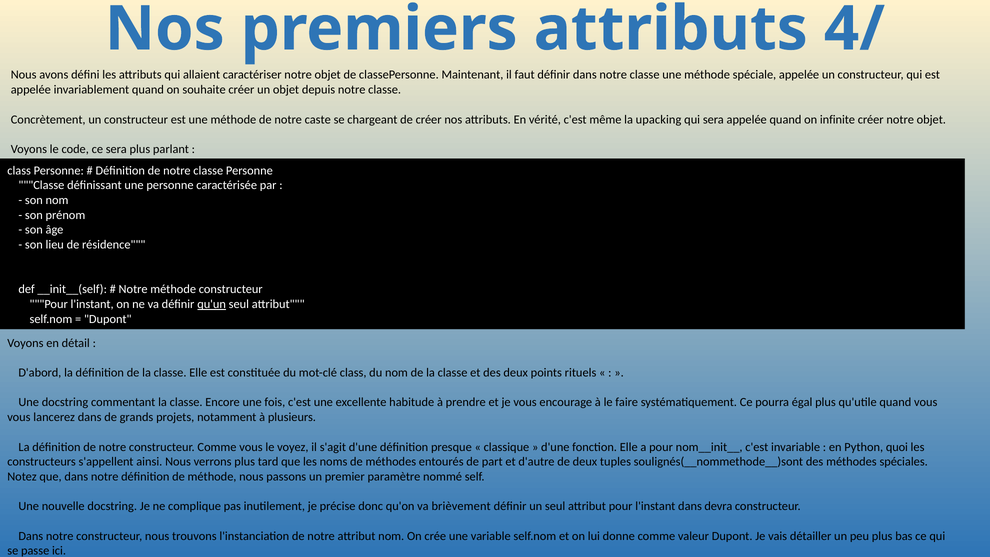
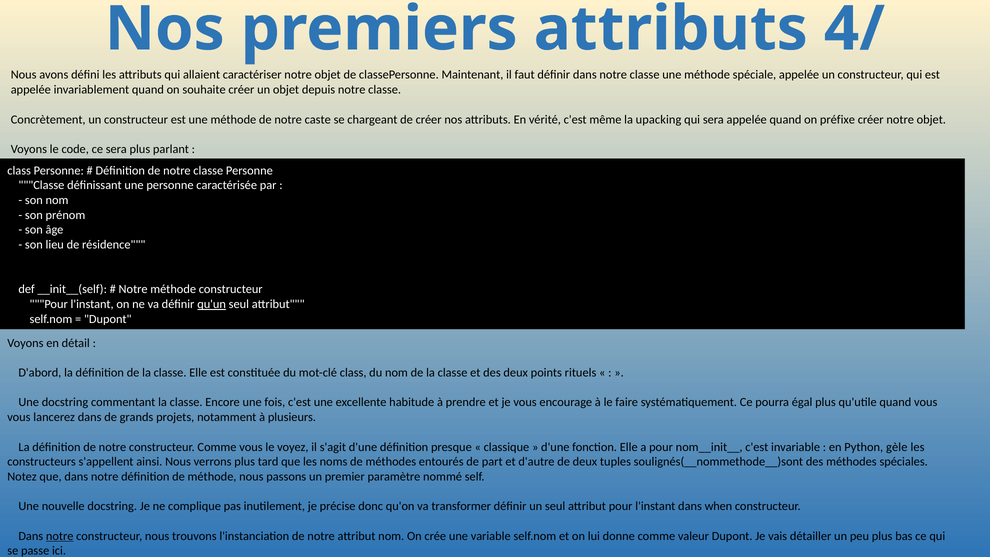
infinite: infinite -> préfixe (837, 119)
quoi: quoi -> gèle (897, 447)
brièvement: brièvement -> transformer (461, 506)
devra: devra -> when (718, 506)
notre underline: none -> present (60, 536)
